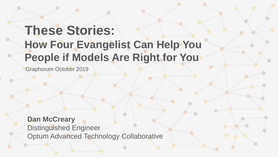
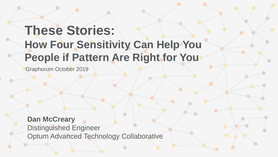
Evangelist: Evangelist -> Sensitivity (104, 45)
Models: Models -> Pattern (91, 57)
